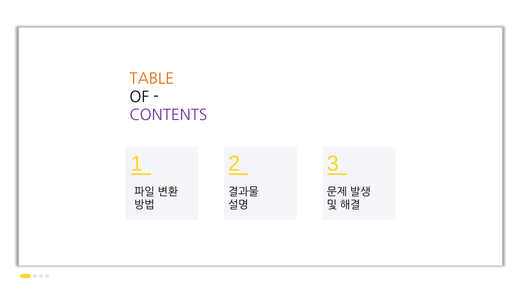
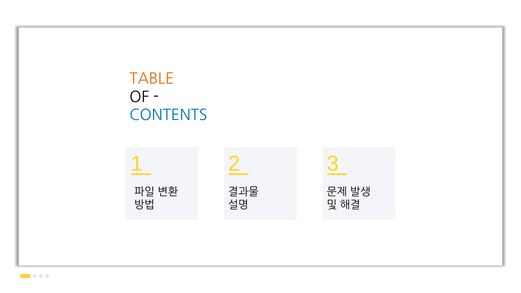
CONTENTS colour: purple -> blue (168, 115)
